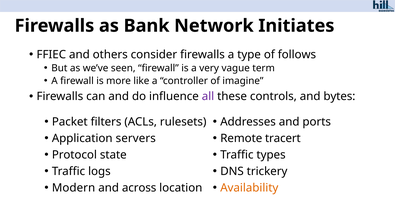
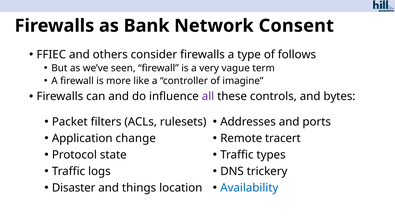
Initiates: Initiates -> Consent (296, 26)
servers: servers -> change (136, 138)
Modern: Modern -> Disaster (74, 188)
across: across -> things (139, 188)
Availability colour: orange -> blue (249, 188)
